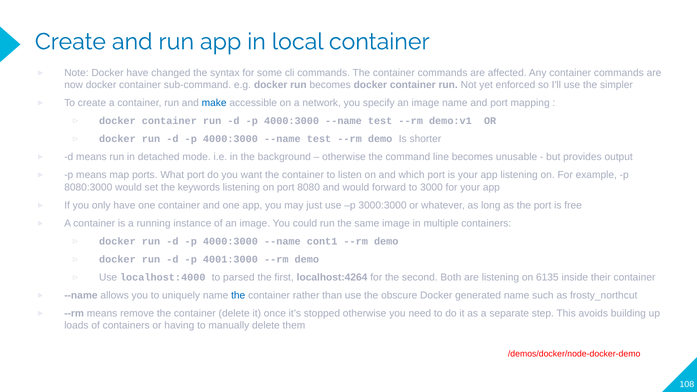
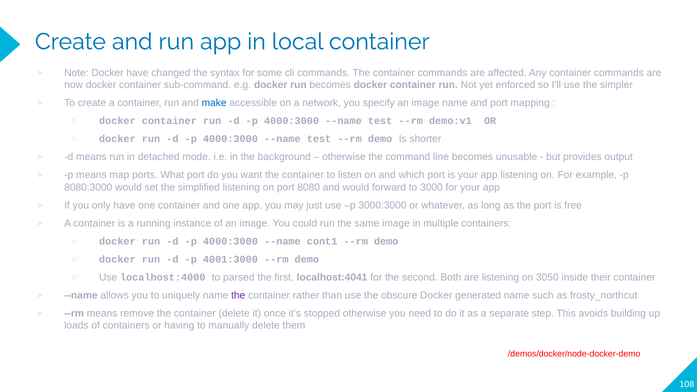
keywords: keywords -> simplified (199, 187)
localhost:4264: localhost:4264 -> localhost:4041 (332, 277)
6135: 6135 -> 3050 (547, 277)
the colour: blue -> purple (238, 295)
